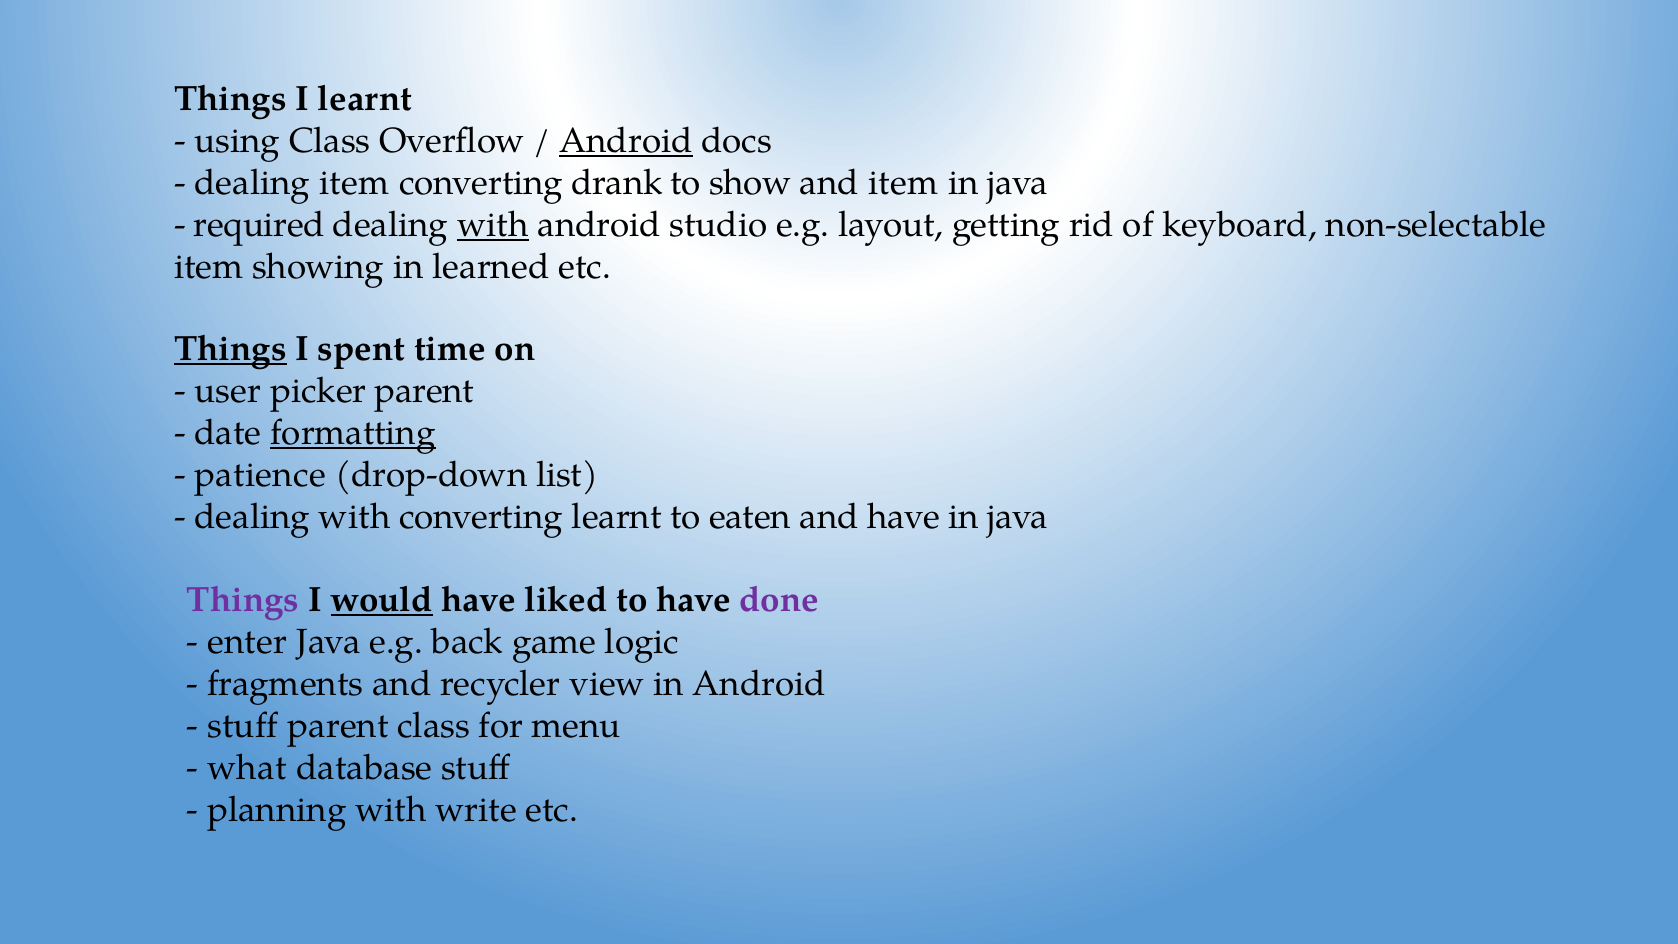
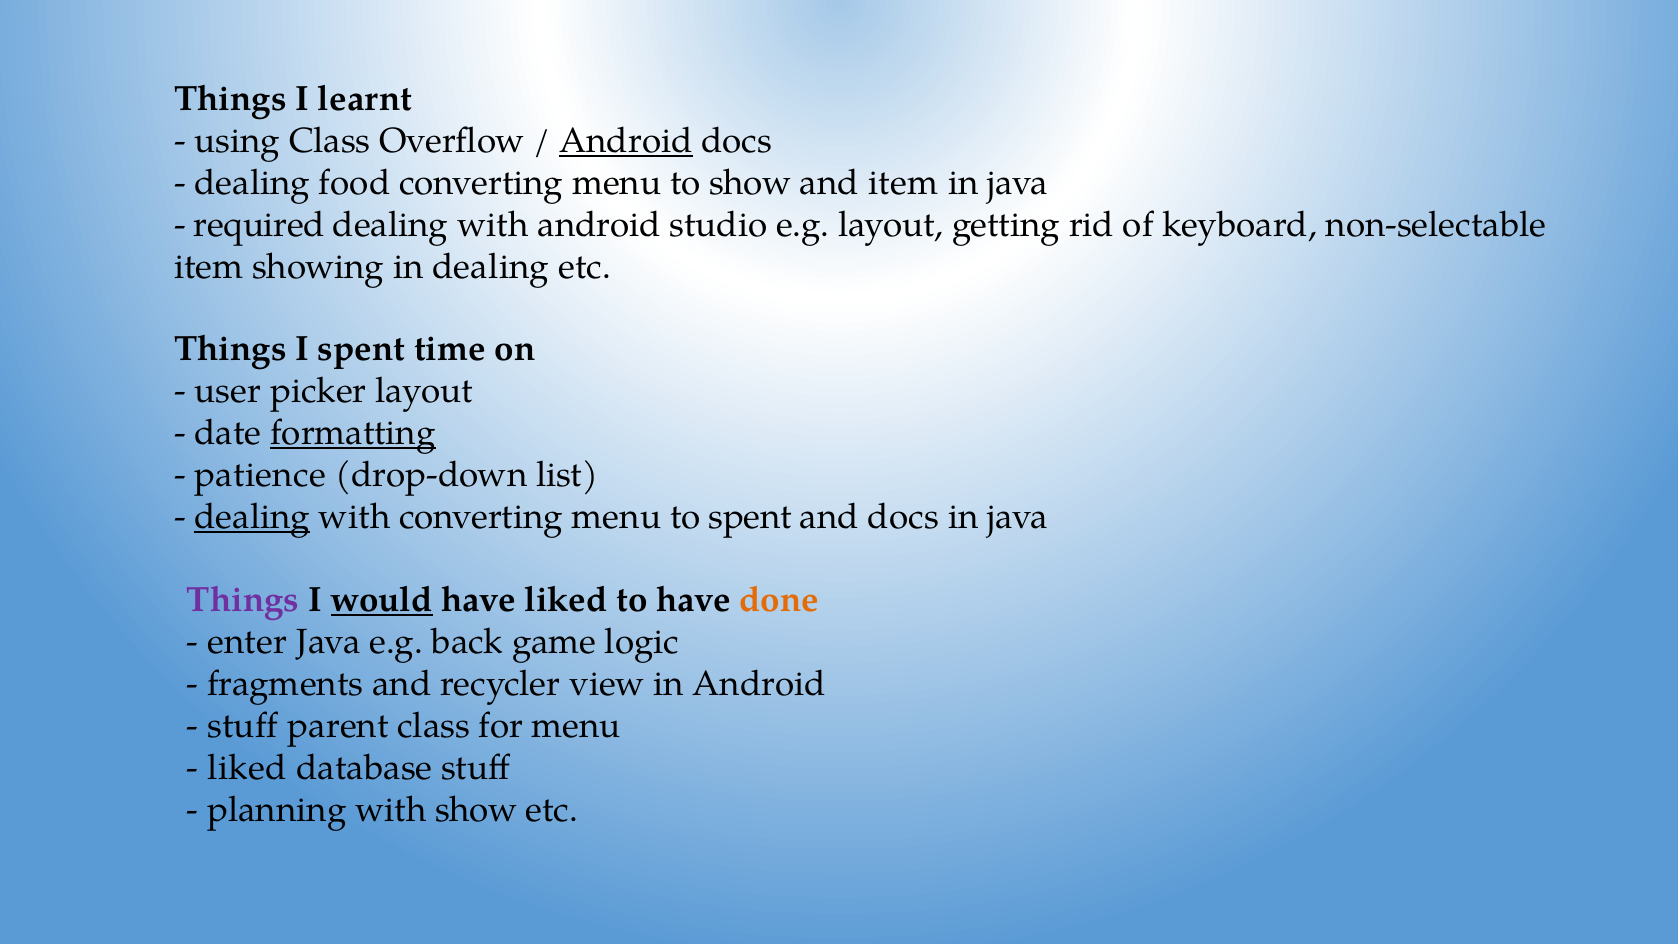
dealing item: item -> food (355, 183)
drank: drank -> menu (617, 183)
with underline: present -> none (493, 224)
in learned: learned -> dealing (491, 266)
Things underline: present -> none (230, 349)
picker parent: parent -> layout (424, 391)
dealing underline: none -> present (252, 517)
with converting learnt: learnt -> menu (617, 517)
to eaten: eaten -> spent (750, 517)
and have: have -> docs (903, 517)
done colour: purple -> orange (779, 600)
what: what -> liked (247, 768)
with write: write -> show (476, 810)
